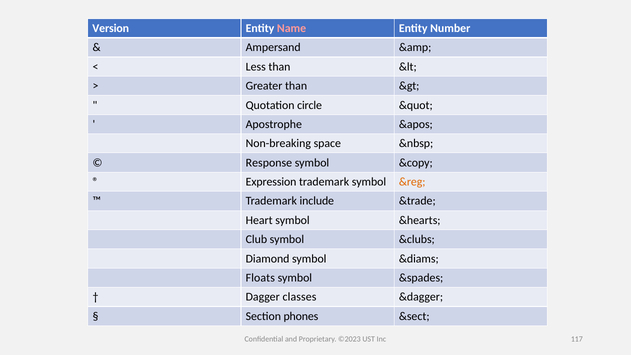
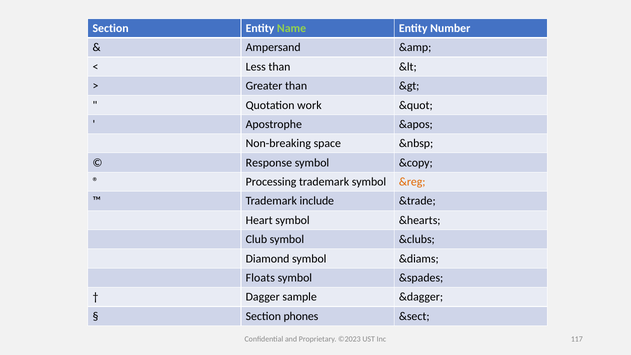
Version: Version -> Section (111, 28)
Name colour: pink -> light green (292, 28)
circle: circle -> work (309, 105)
Expression: Expression -> Processing (271, 182)
classes: classes -> sample (300, 297)
